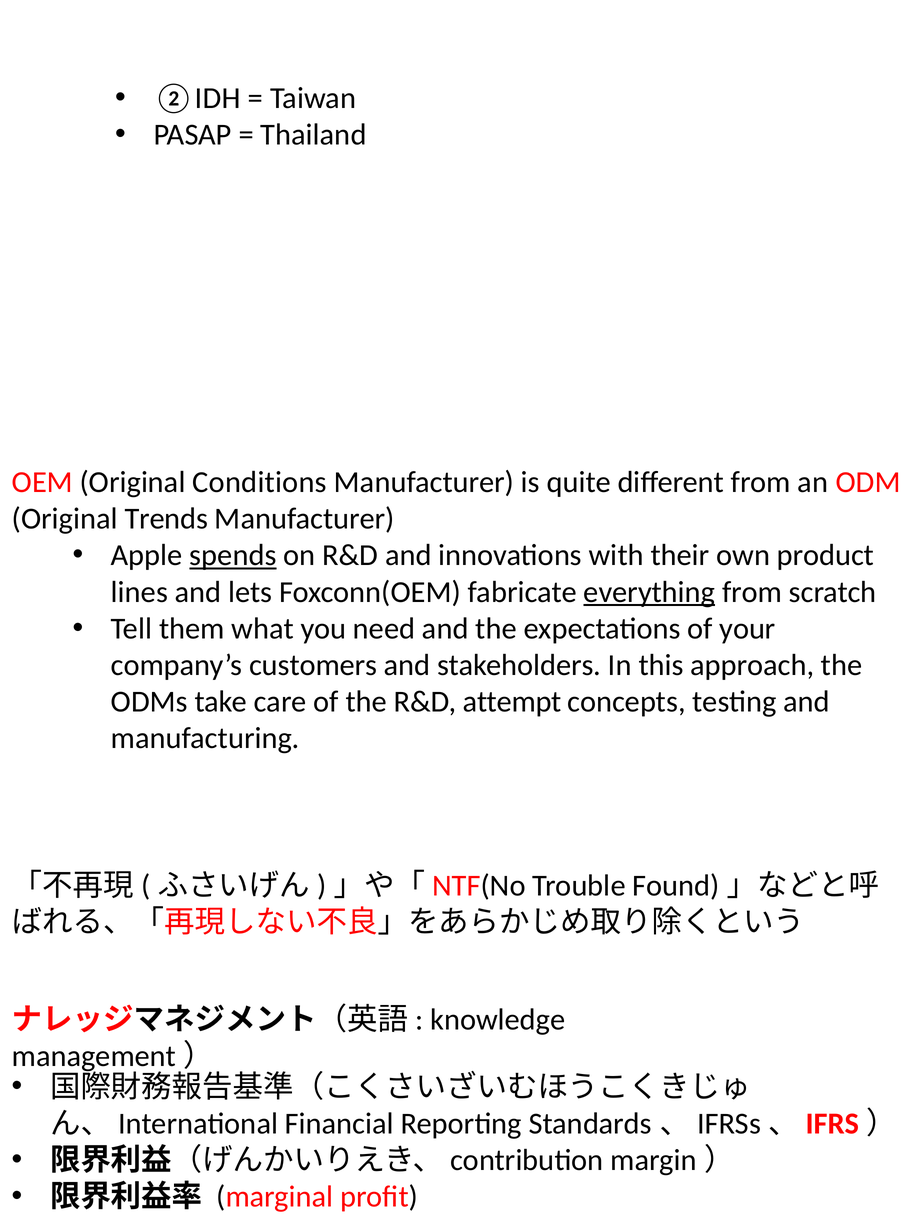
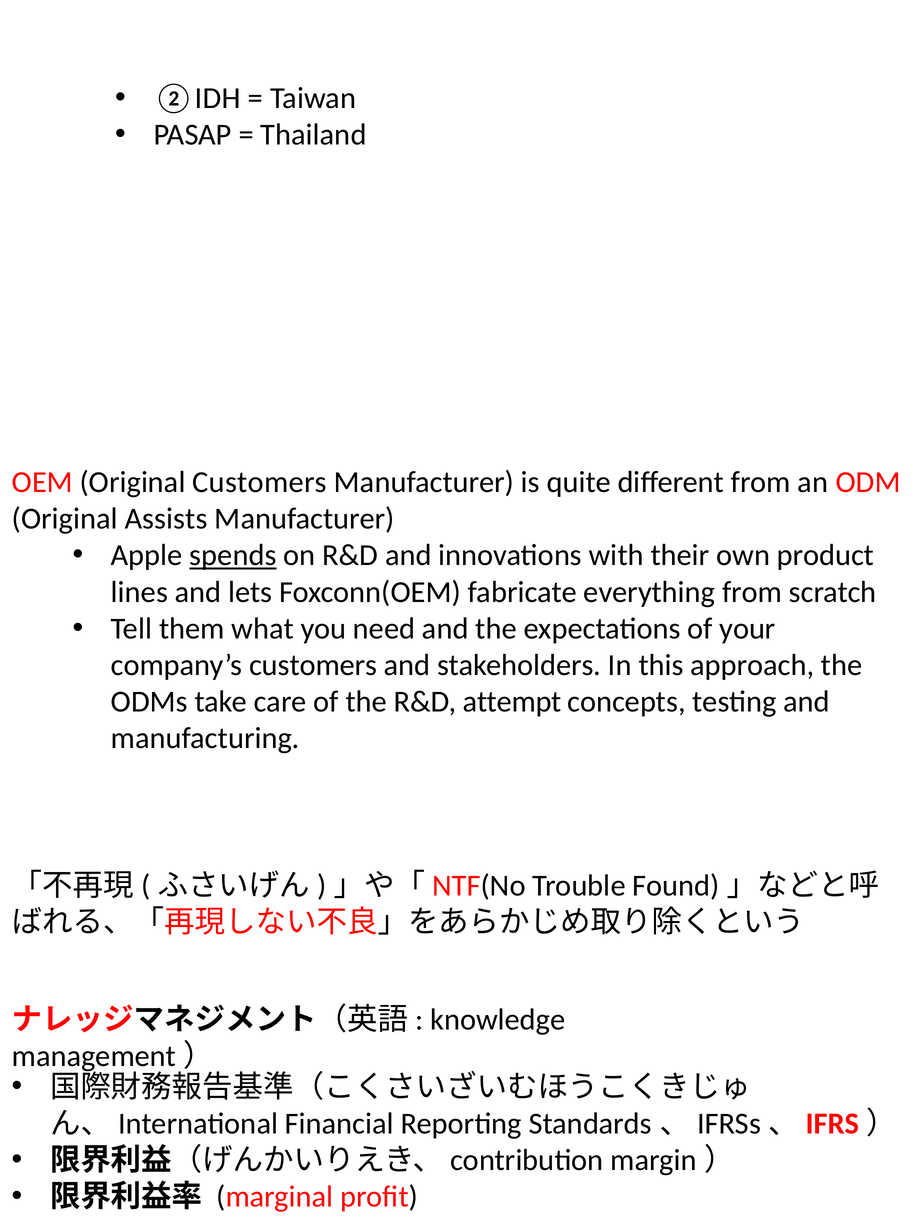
Original Conditions: Conditions -> Customers (260, 482)
Trends: Trends -> Assists (166, 519)
everything underline: present -> none (649, 592)
